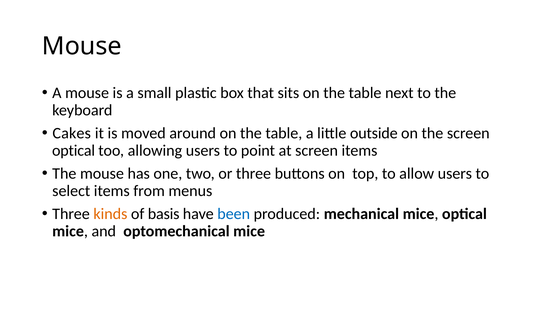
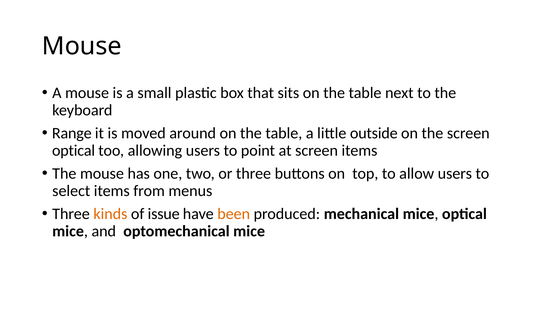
Cakes: Cakes -> Range (72, 133)
basis: basis -> issue (164, 214)
been colour: blue -> orange (234, 214)
